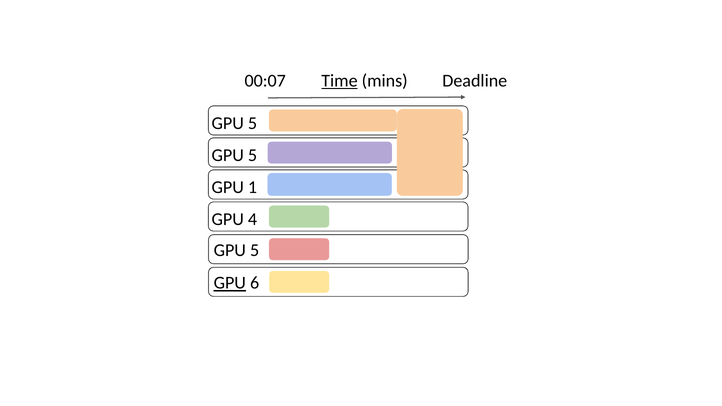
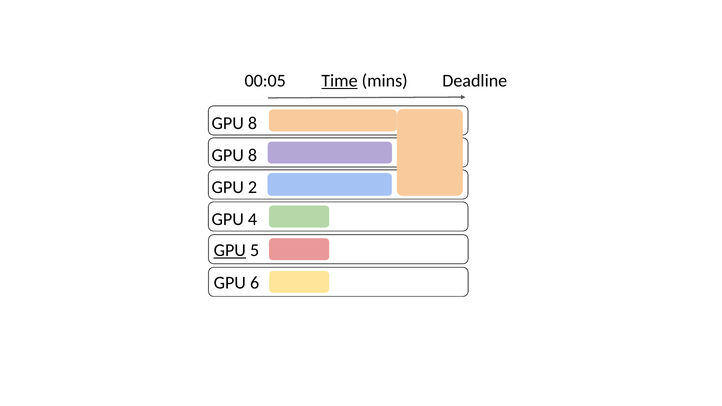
00:07: 00:07 -> 00:05 (265, 81)
5: 5 -> 8 (253, 123)
5: 5 -> 8 (253, 155)
1: 1 -> 2 (253, 187)
GPU underline: none -> present (230, 250)
GPU underline: present -> none (230, 283)
